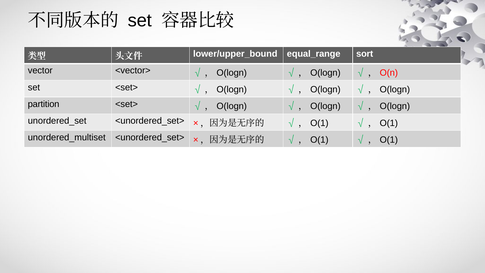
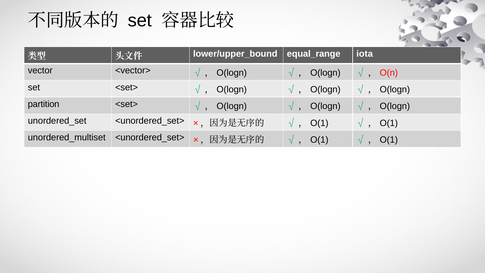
sort: sort -> iota (365, 54)
